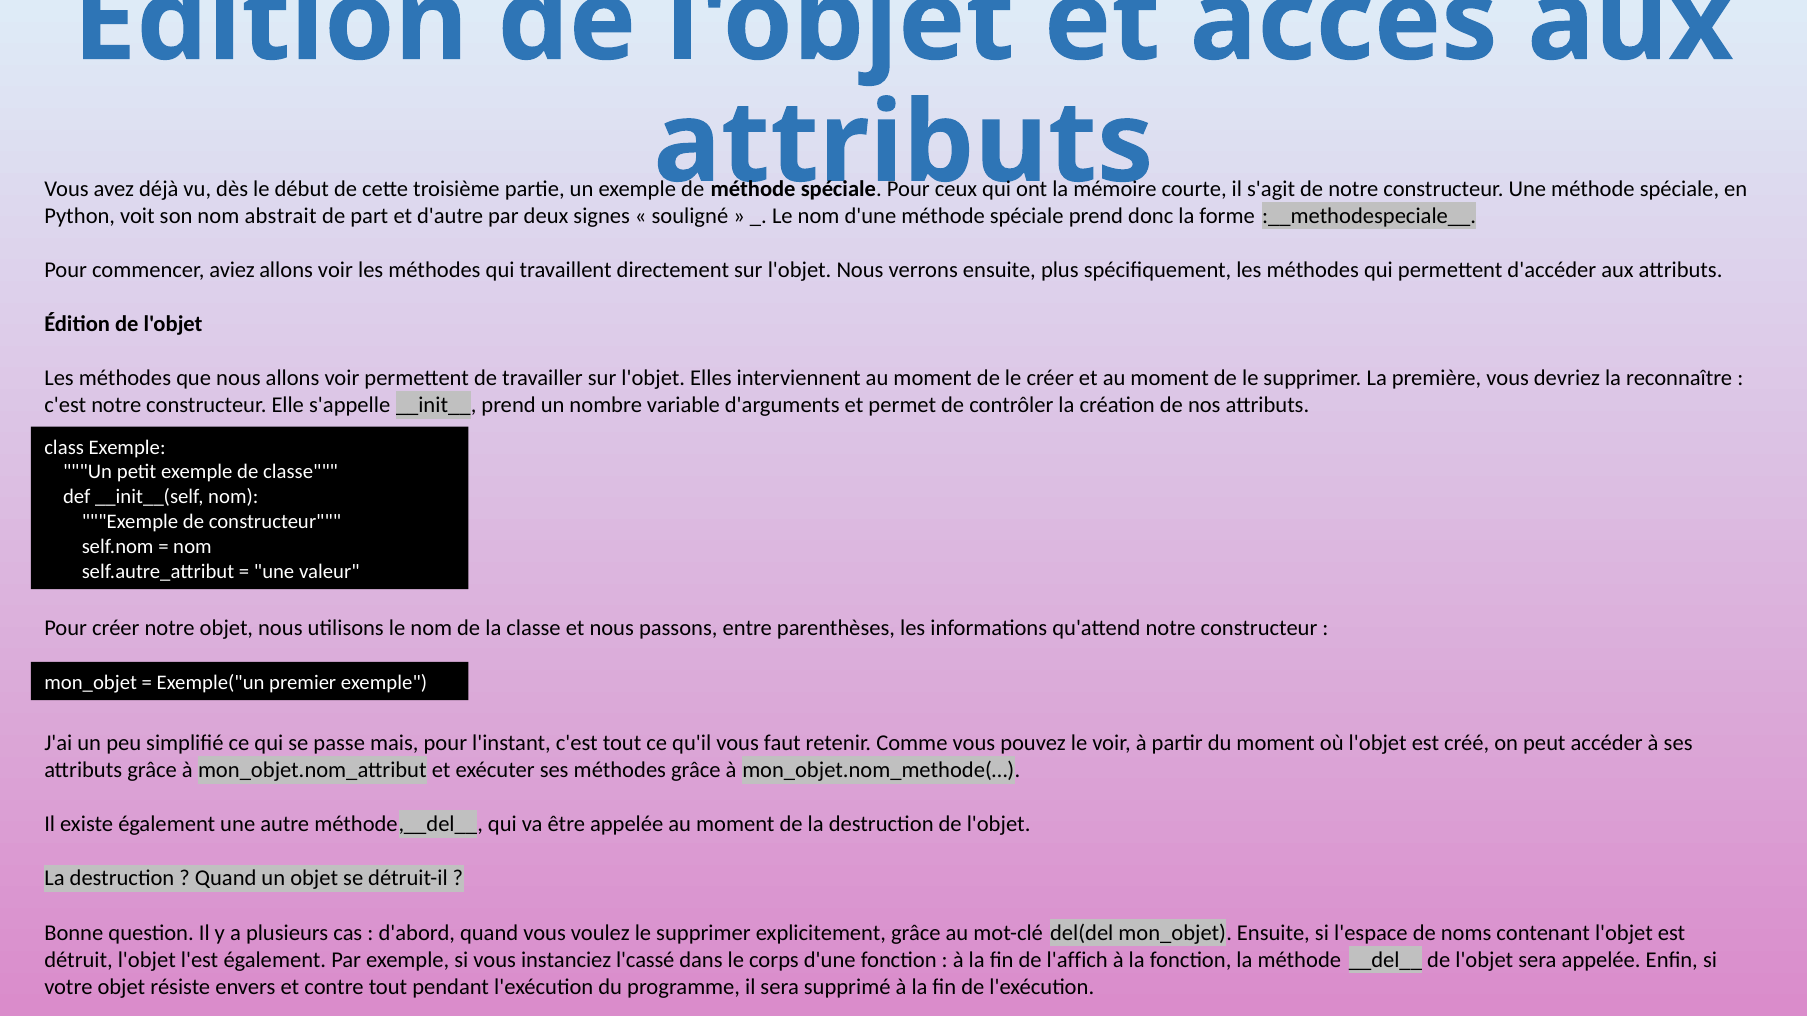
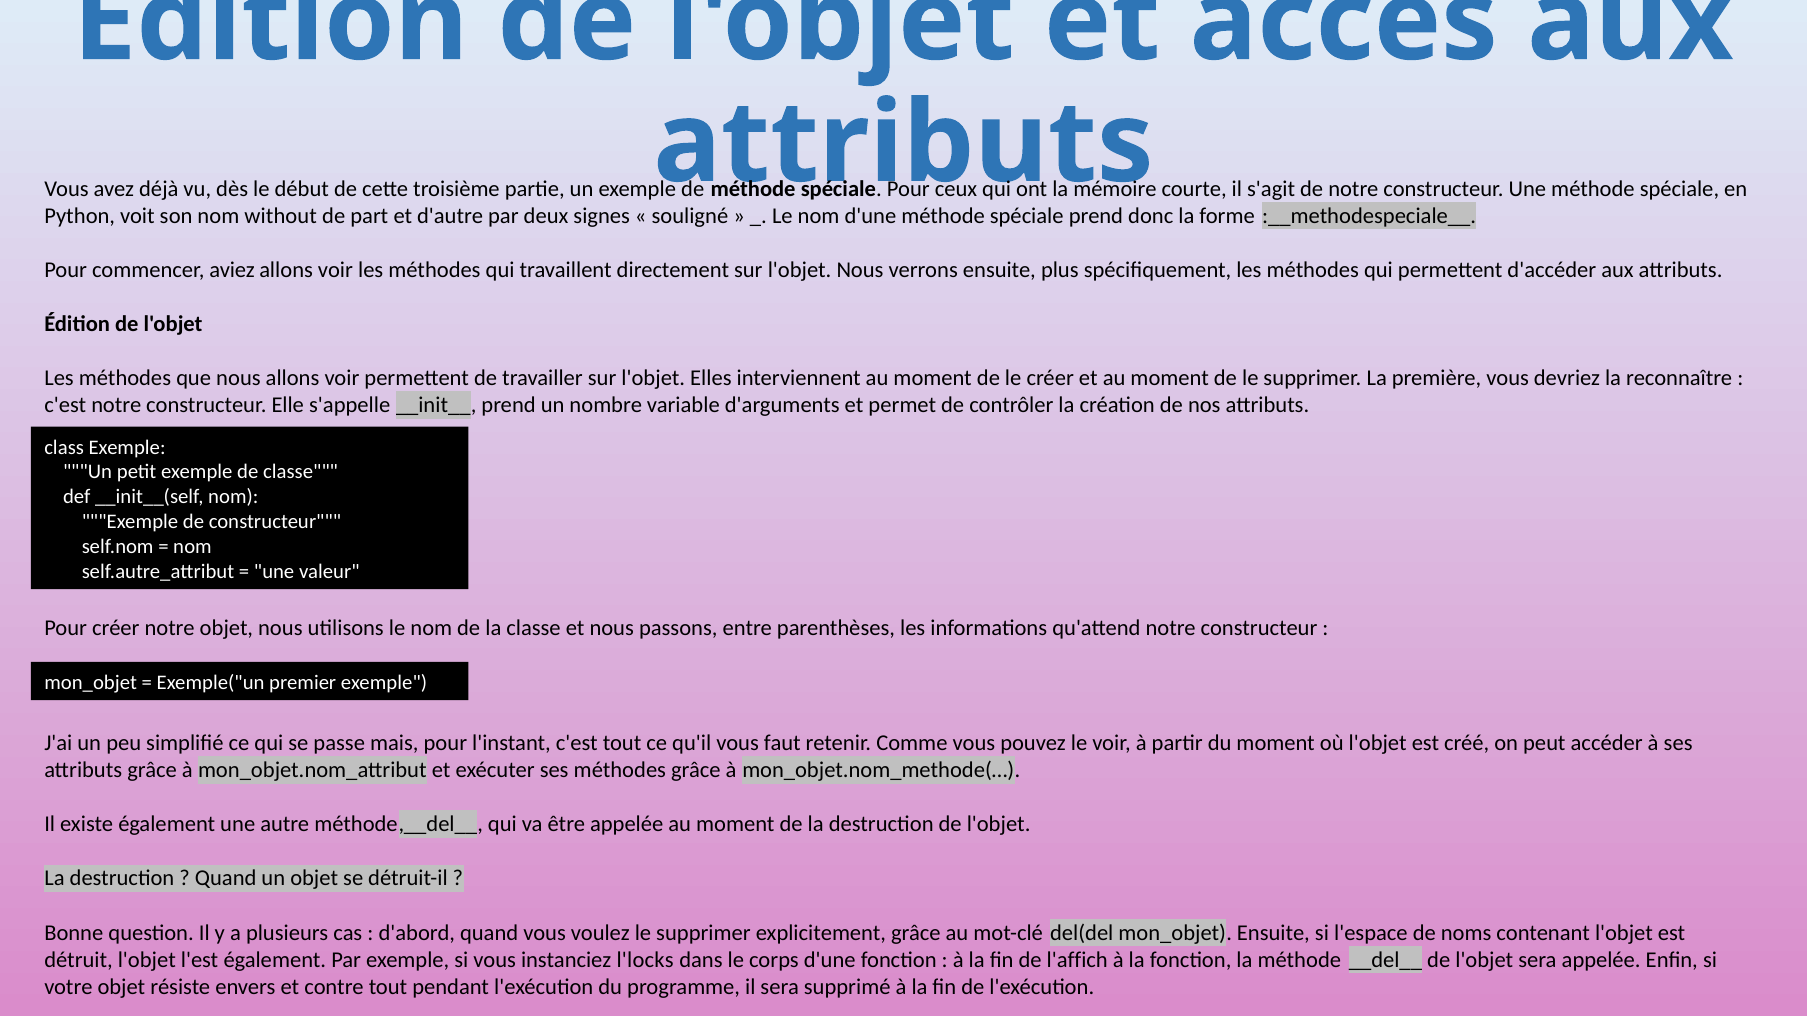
abstrait: abstrait -> without (281, 216)
l'cassé: l'cassé -> l'locks (645, 960)
